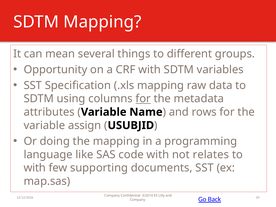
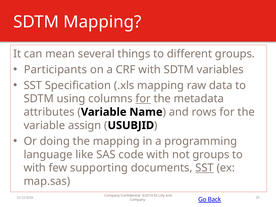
Opportunity: Opportunity -> Participants (55, 70)
not relates: relates -> groups (211, 155)
SST underline: none -> present (205, 168)
